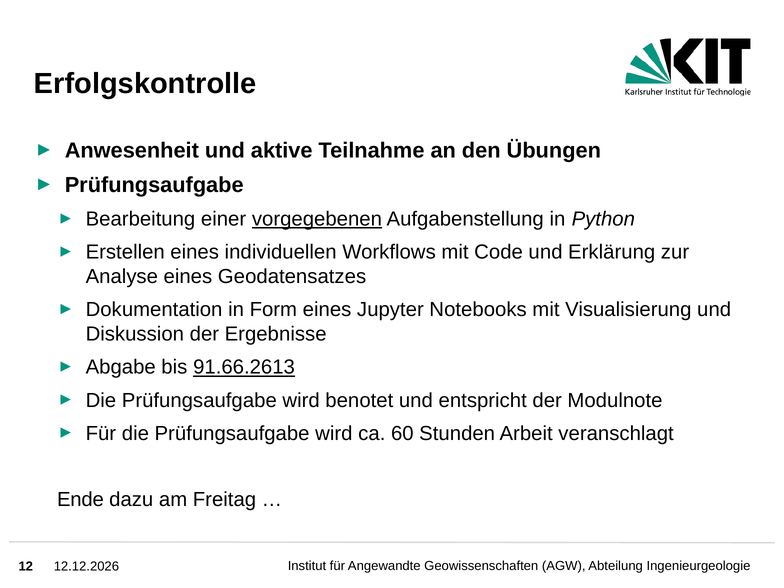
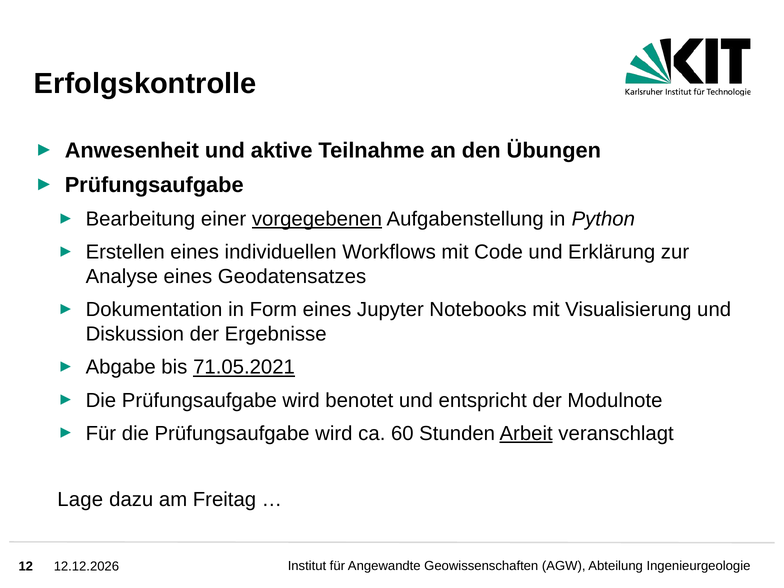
91.66.2613: 91.66.2613 -> 71.05.2021 (244, 367)
Arbeit underline: none -> present (526, 434)
Ende: Ende -> Lage (80, 500)
